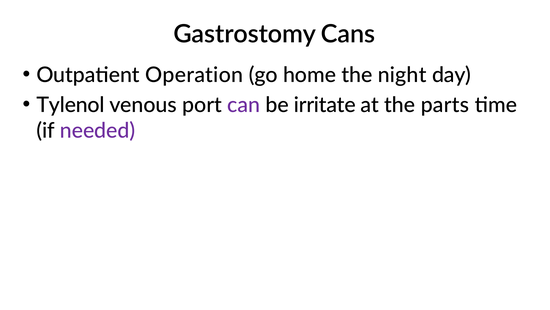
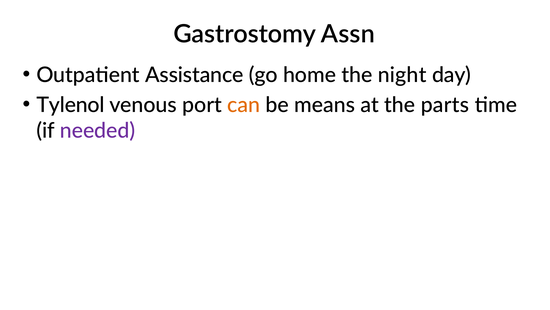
Cans: Cans -> Assn (348, 34)
Operation: Operation -> Assistance (194, 75)
can colour: purple -> orange (244, 105)
irritate: irritate -> means (325, 105)
